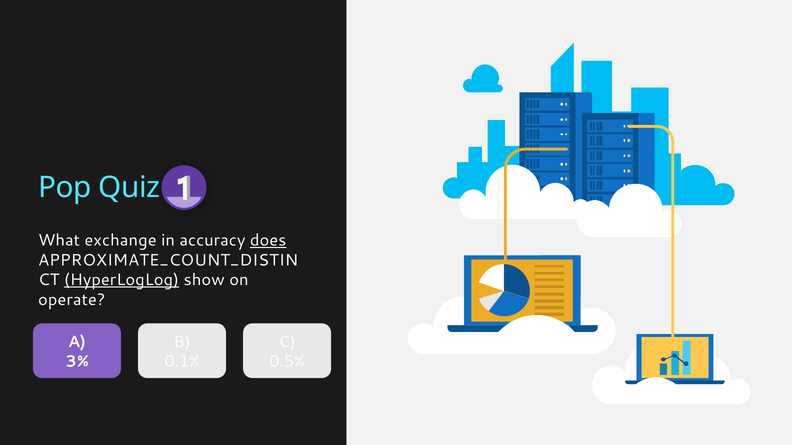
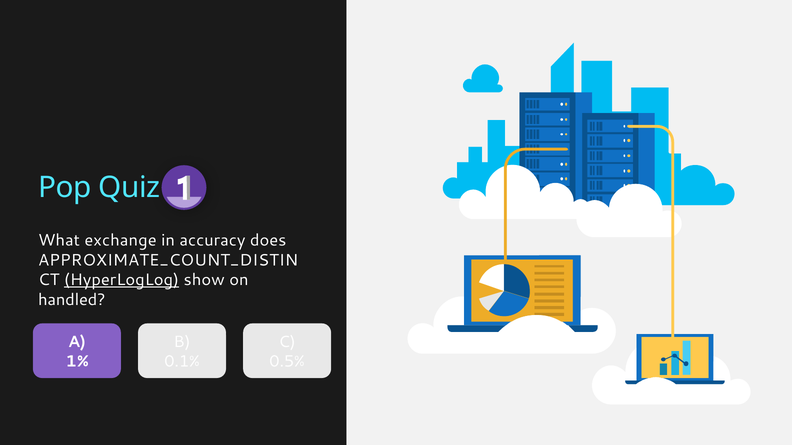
does underline: present -> none (268, 241)
operate: operate -> handled (72, 300)
3%: 3% -> 1% (77, 362)
